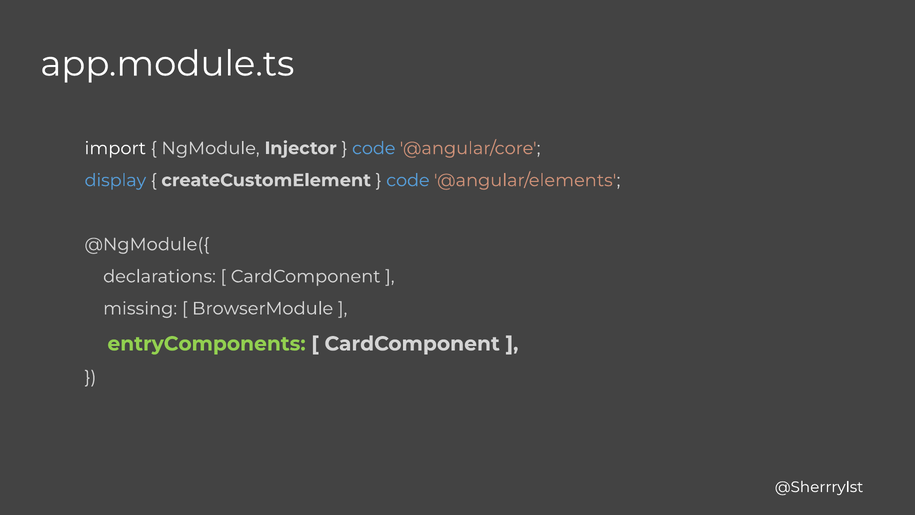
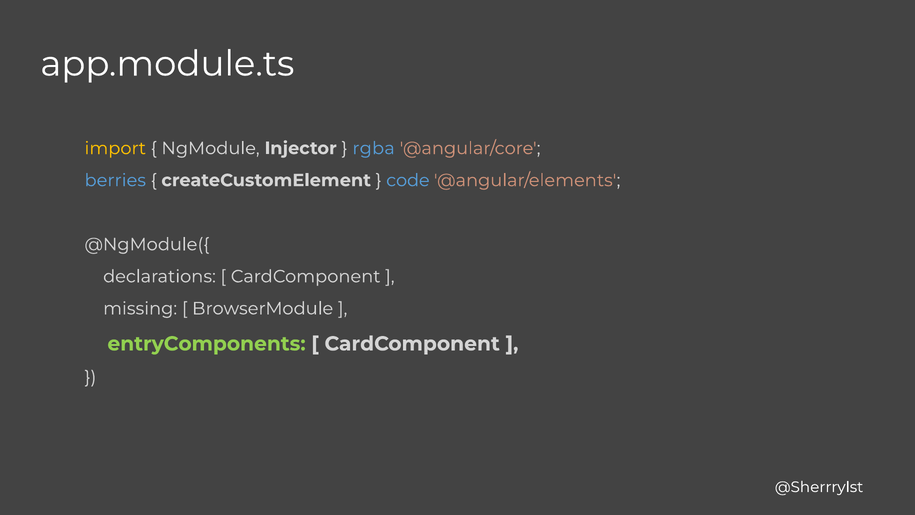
import colour: white -> yellow (115, 148)
code: code -> rgba (374, 148)
display: display -> berries (115, 180)
